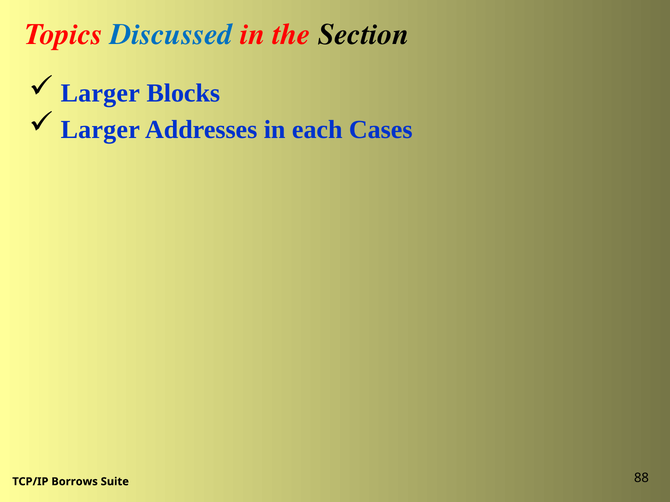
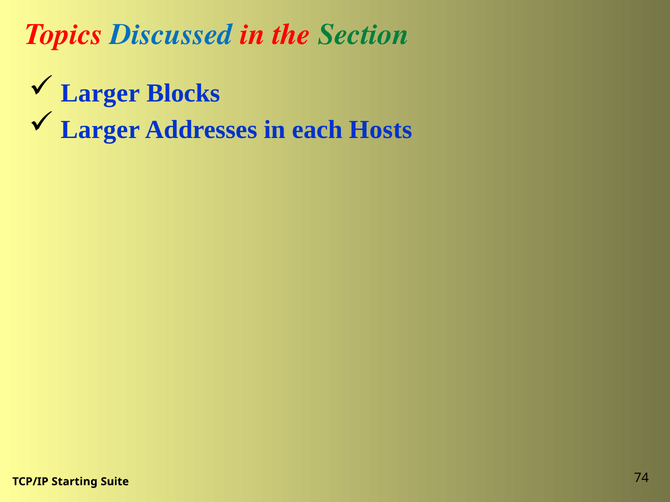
Section colour: black -> green (364, 34)
Cases: Cases -> Hosts (381, 130)
Borrows: Borrows -> Starting (75, 482)
88: 88 -> 74 (641, 479)
